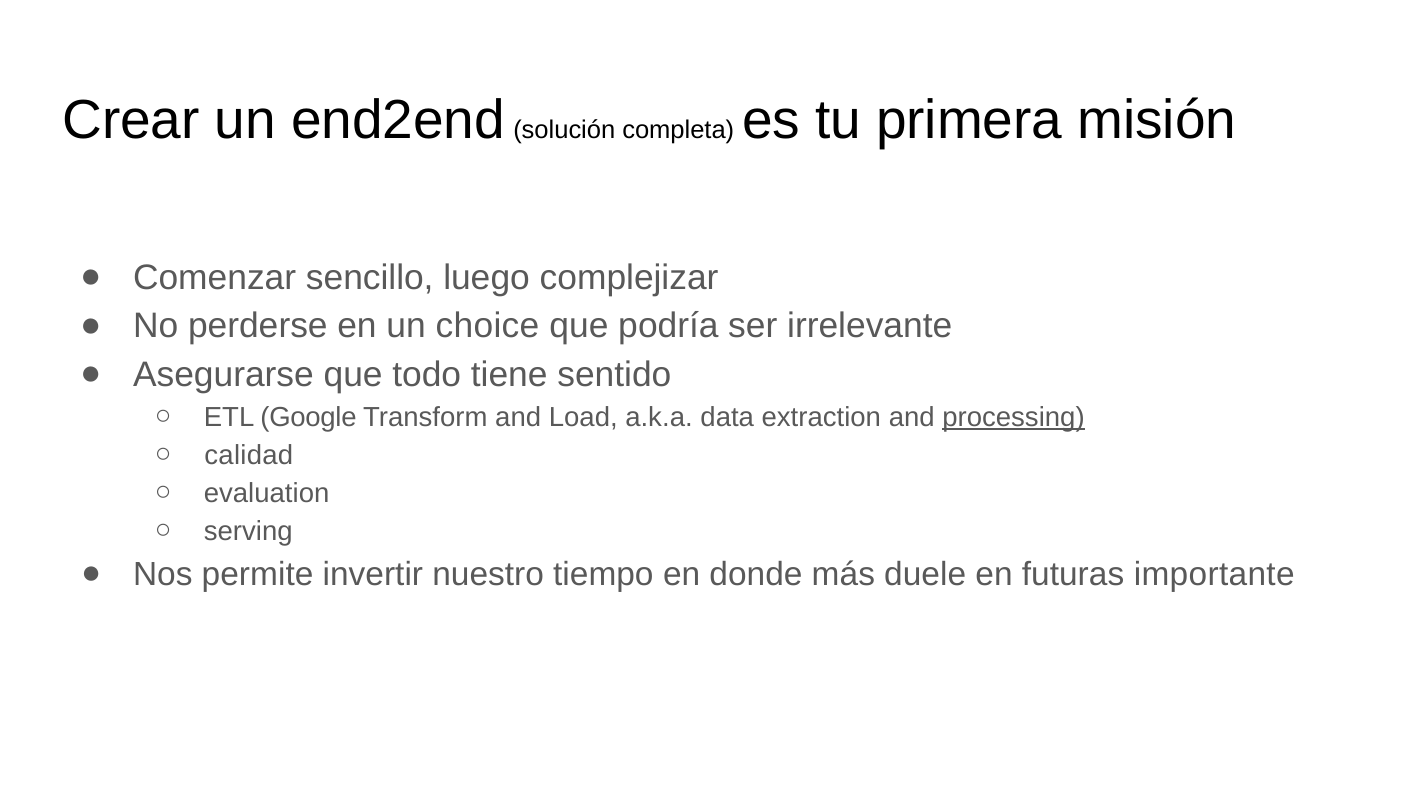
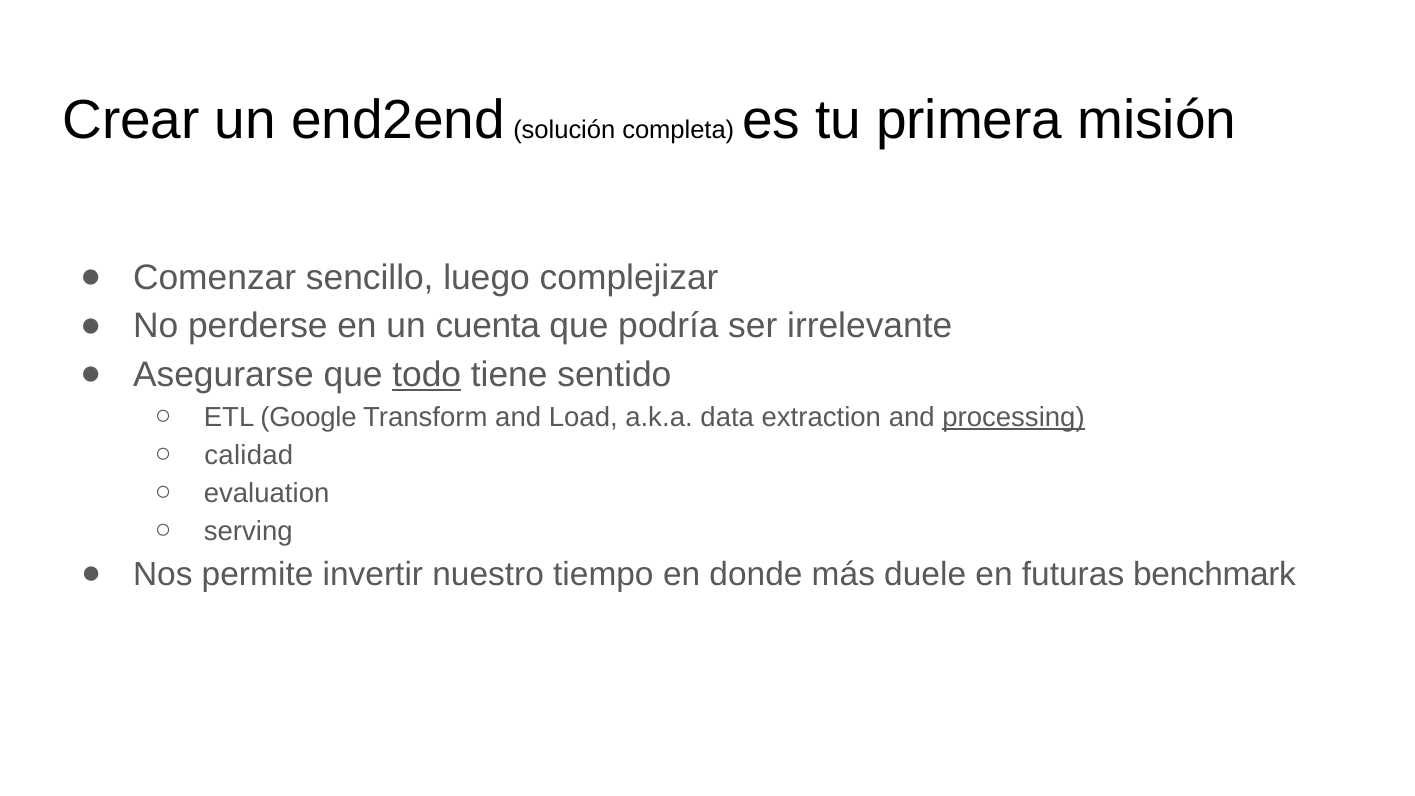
choice: choice -> cuenta (488, 326)
todo underline: none -> present (427, 375)
importante: importante -> benchmark (1215, 574)
